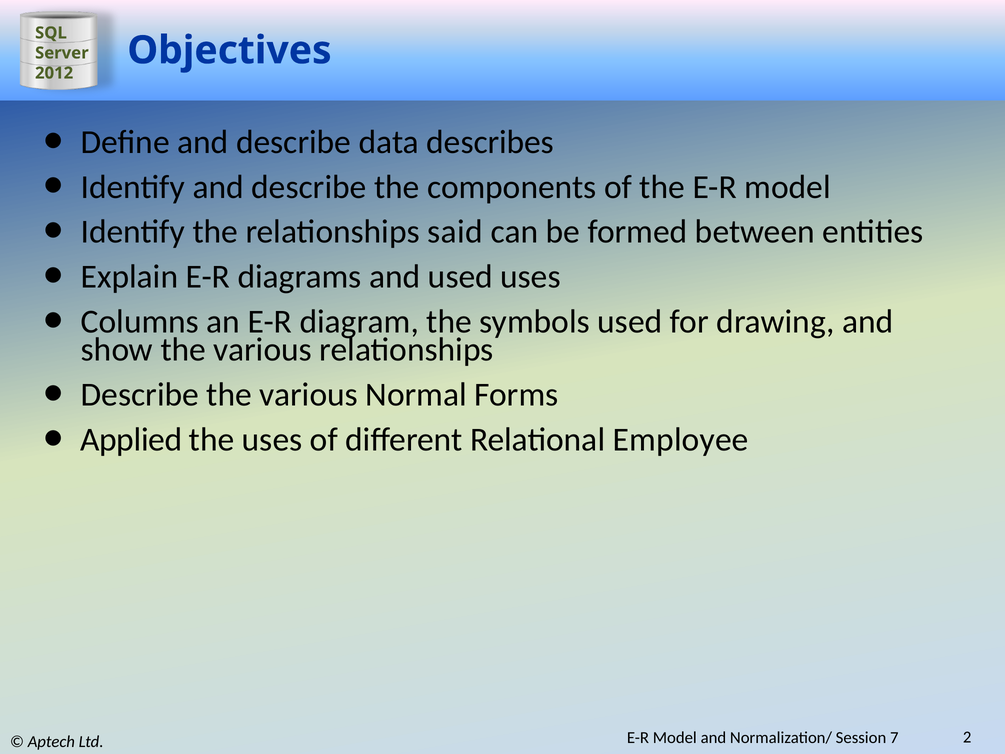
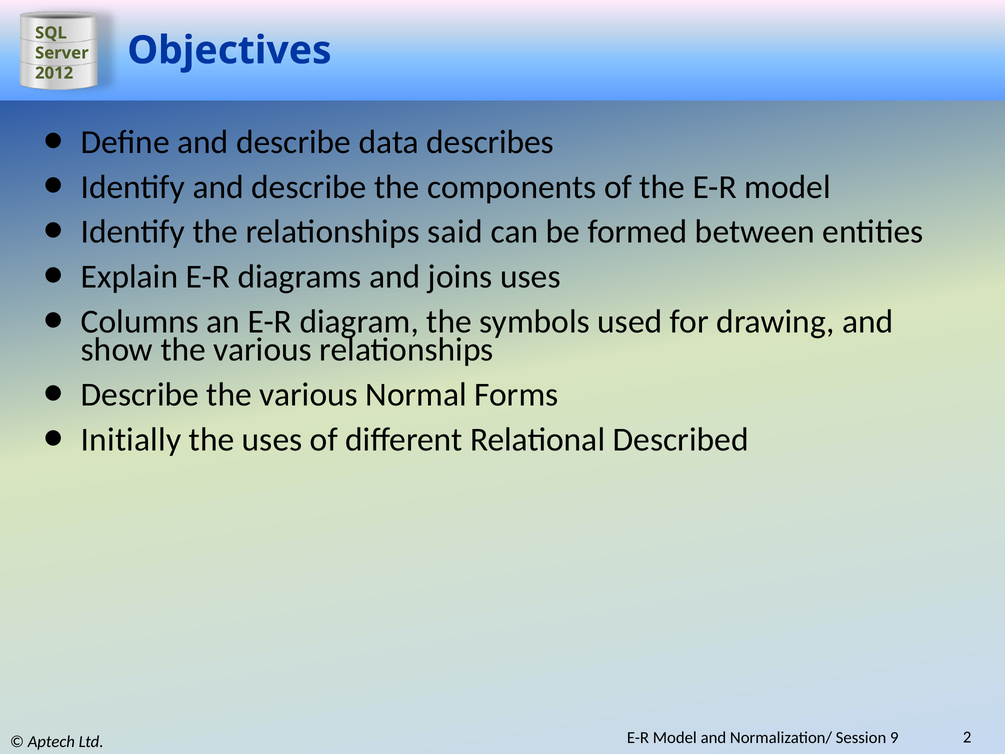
and used: used -> joins (460, 277)
Applied: Applied -> Initially (131, 439)
Employee: Employee -> Described (681, 439)
7: 7 -> 9 (894, 737)
